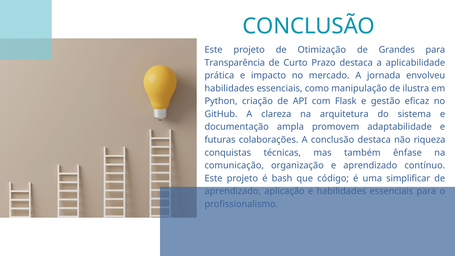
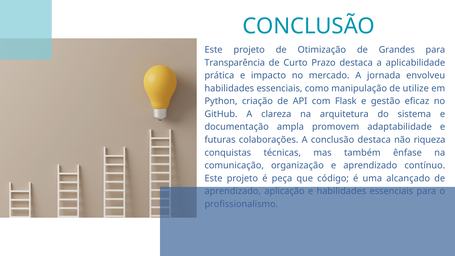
ilustra: ilustra -> utilize (416, 88)
bash: bash -> peça (282, 178)
simplificar: simplificar -> alcançado (408, 178)
